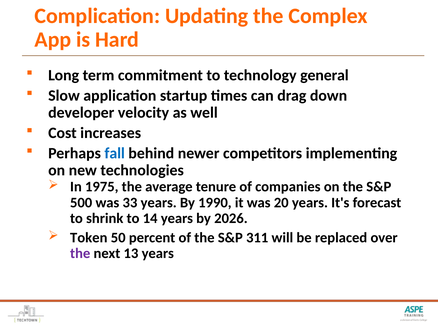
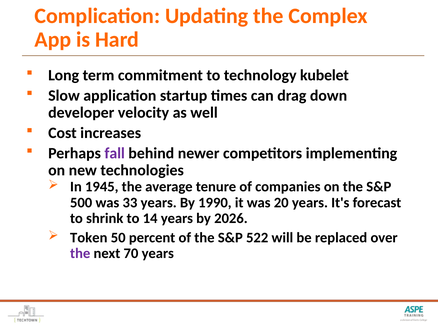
general: general -> kubelet (324, 76)
fall colour: blue -> purple (115, 153)
1975: 1975 -> 1945 (102, 187)
311: 311 -> 522 (257, 238)
13: 13 -> 70 (131, 254)
